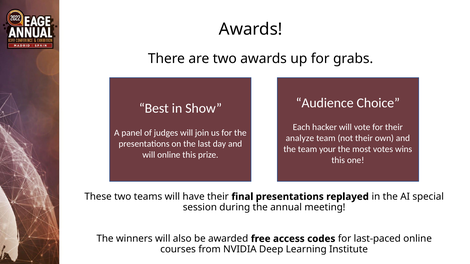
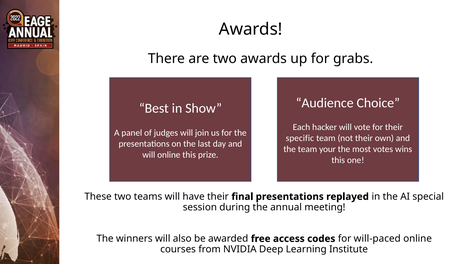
analyze: analyze -> specific (300, 138)
last-paced: last-paced -> will-paced (377, 239)
